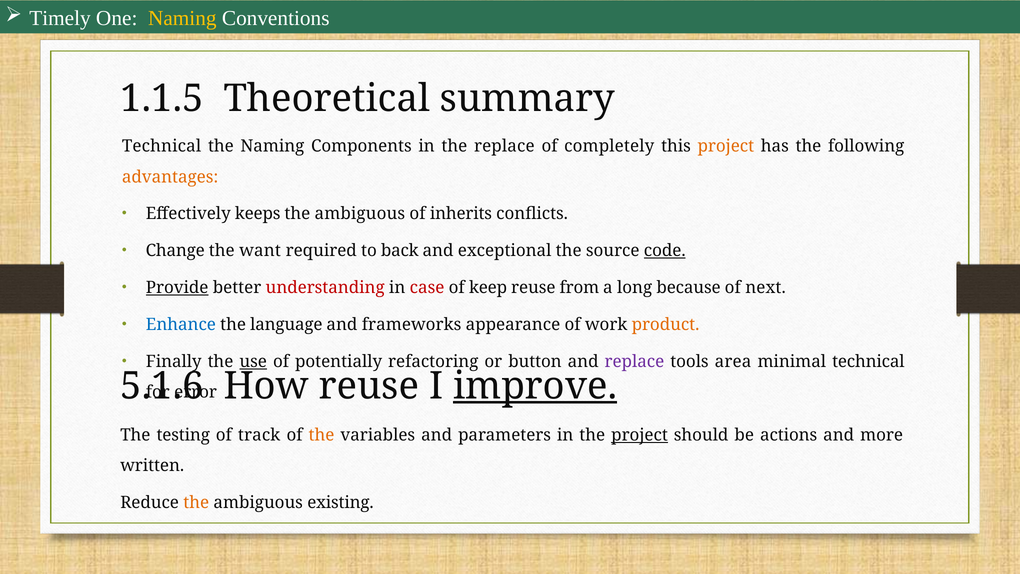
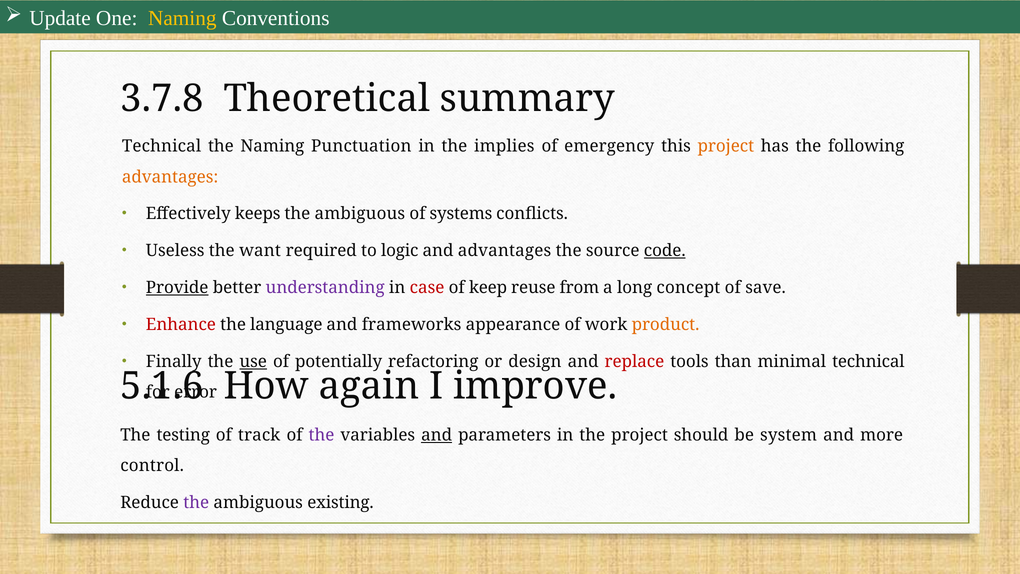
Timely: Timely -> Update (60, 18)
1.1.5: 1.1.5 -> 3.7.8 (162, 99)
Components: Components -> Punctuation (361, 146)
the replace: replace -> implies (504, 146)
completely: completely -> emergency (609, 146)
inherits: inherits -> systems (461, 214)
Change: Change -> Useless (175, 251)
back: back -> logic (400, 251)
and exceptional: exceptional -> advantages (505, 251)
understanding colour: red -> purple (325, 288)
because: because -> concept (688, 288)
next: next -> save (766, 288)
Enhance colour: blue -> red (181, 325)
button: button -> design (535, 362)
replace colour: purple -> red (634, 362)
area: area -> than (733, 362)
How reuse: reuse -> again (369, 386)
improve underline: present -> none (535, 386)
the colour: orange -> purple (322, 435)
and underline: none -> present (437, 435)
project underline: present -> none (640, 435)
actions: actions -> system (789, 435)
written: written -> control (152, 466)
the colour: orange -> purple (196, 503)
